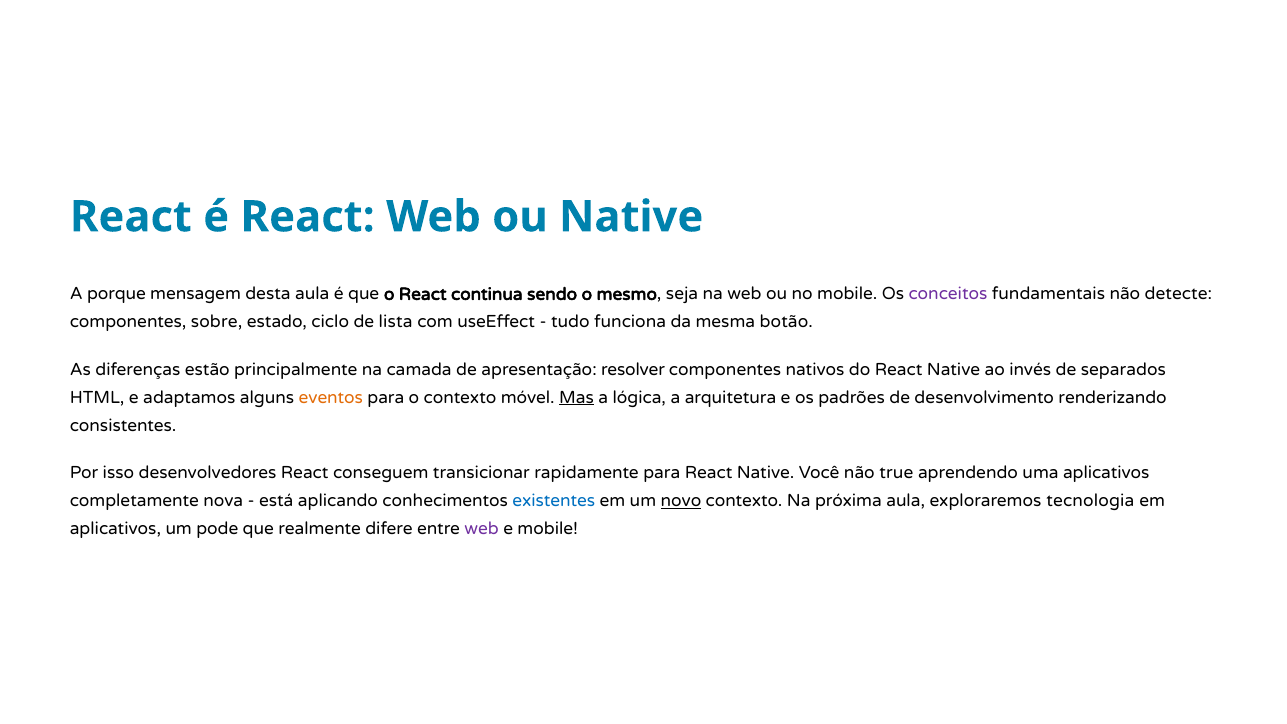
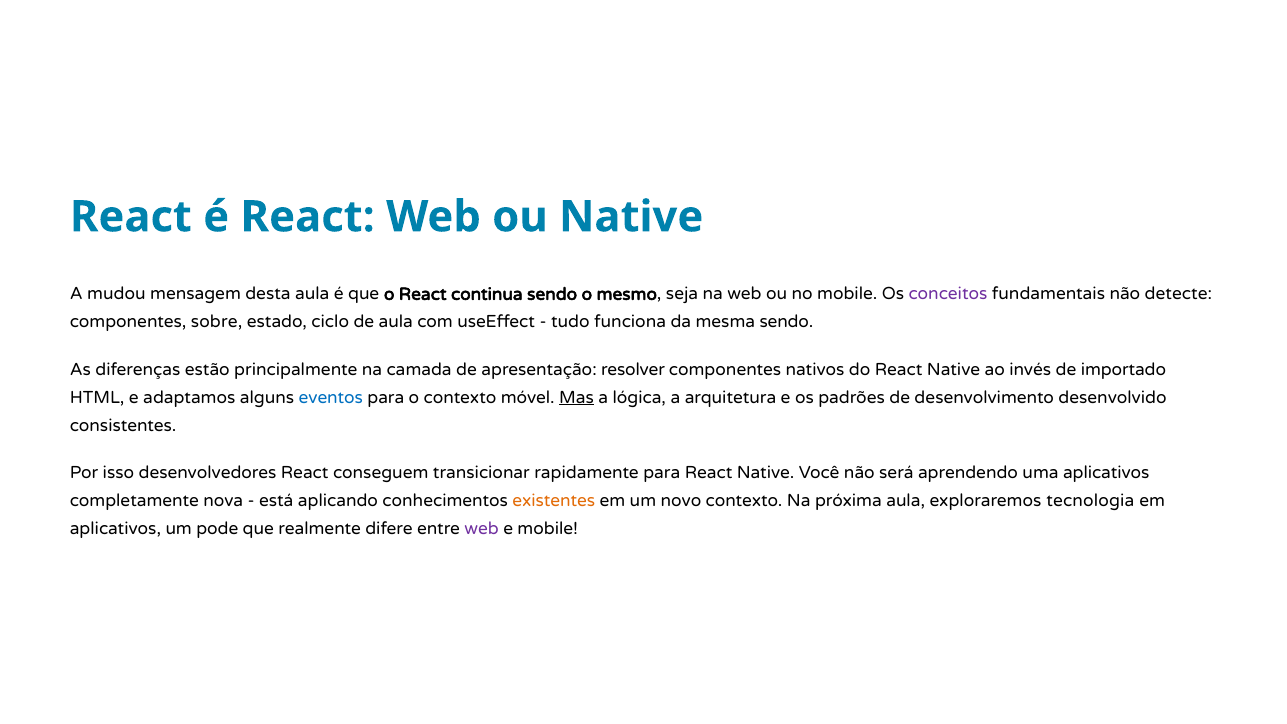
porque: porque -> mudou (116, 294)
de lista: lista -> aula (396, 322)
mesma botão: botão -> sendo (786, 322)
separados: separados -> importado (1123, 370)
eventos colour: orange -> blue (331, 397)
renderizando: renderizando -> desenvolvido (1113, 397)
true: true -> será (896, 473)
existentes colour: blue -> orange (554, 501)
novo underline: present -> none (681, 501)
